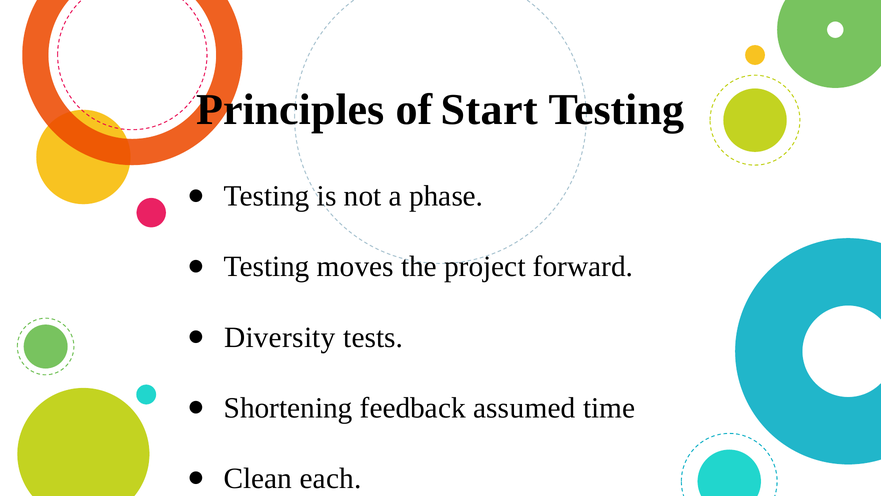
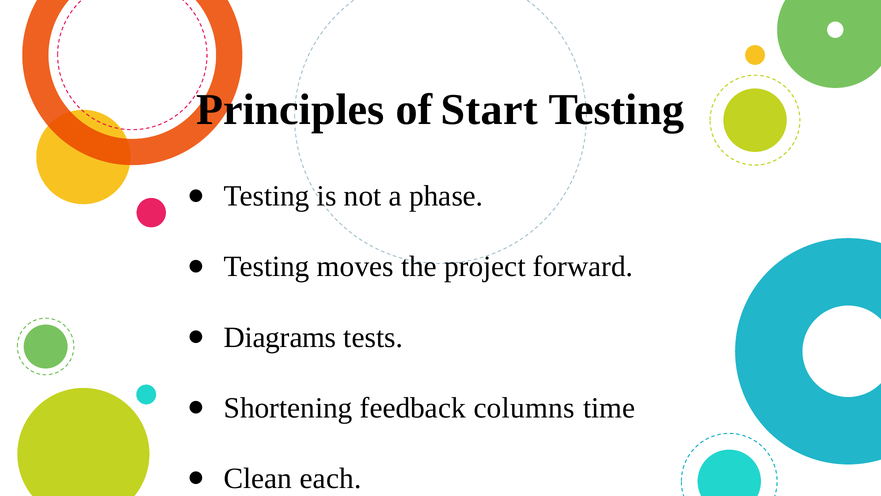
Diversity: Diversity -> Diagrams (280, 337)
assumed: assumed -> columns (524, 407)
